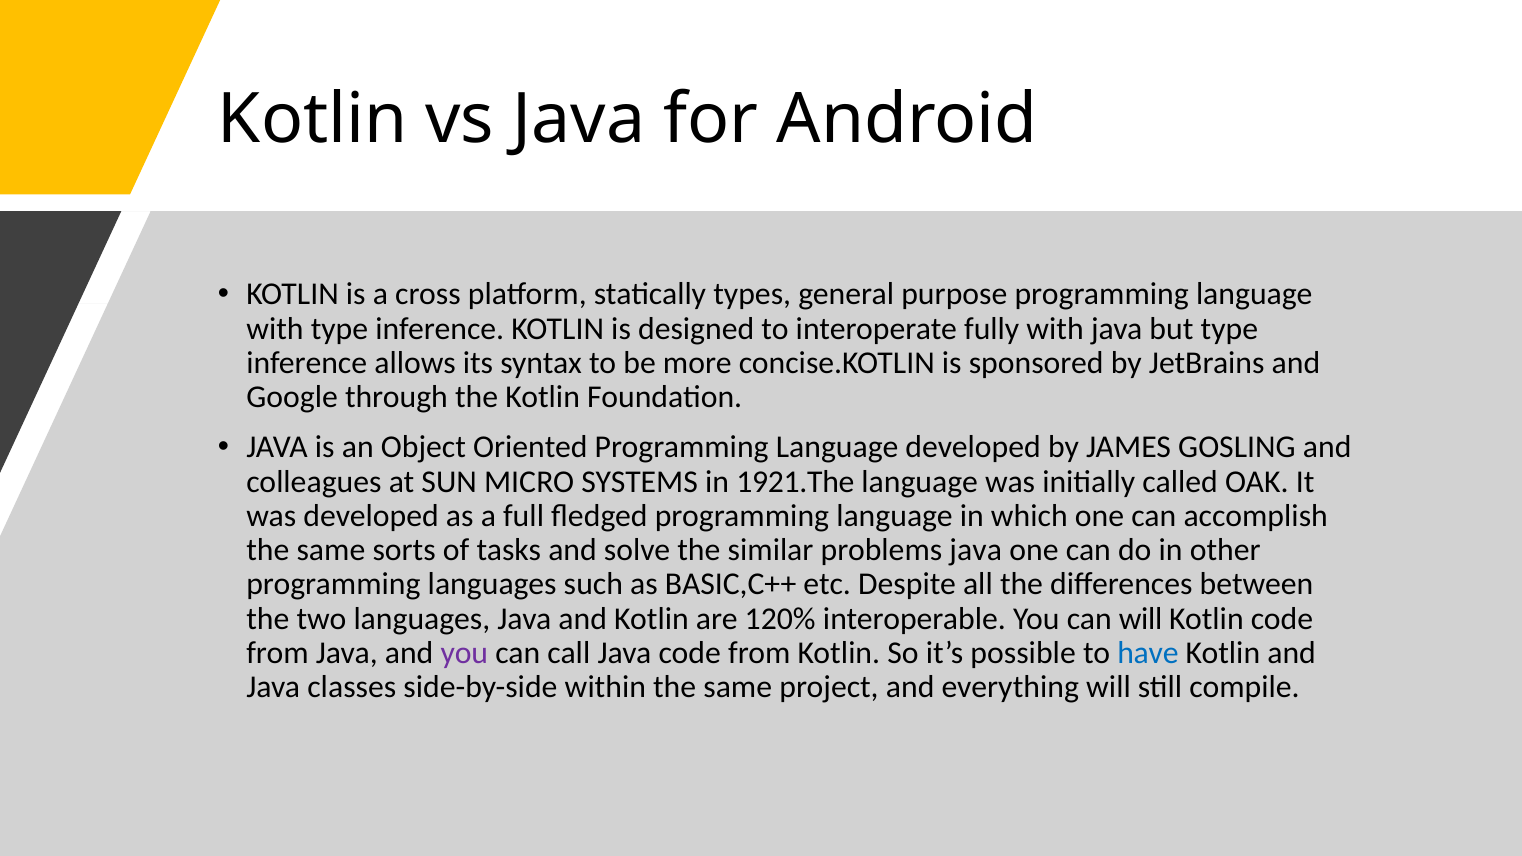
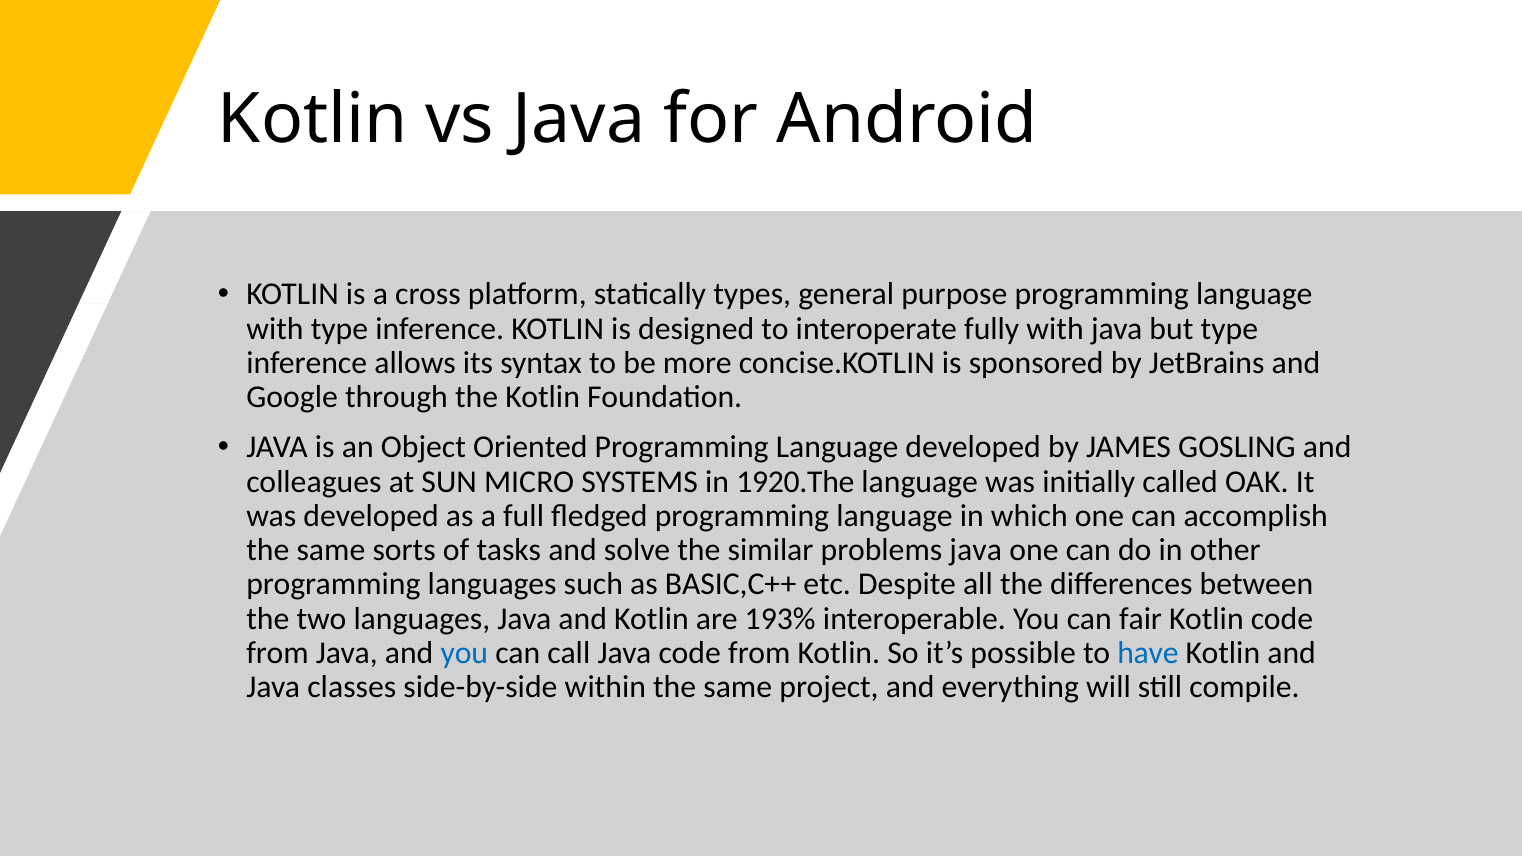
1921.The: 1921.The -> 1920.The (795, 482)
120%: 120% -> 193% (780, 619)
can will: will -> fair (1141, 619)
you colour: purple -> blue (464, 653)
